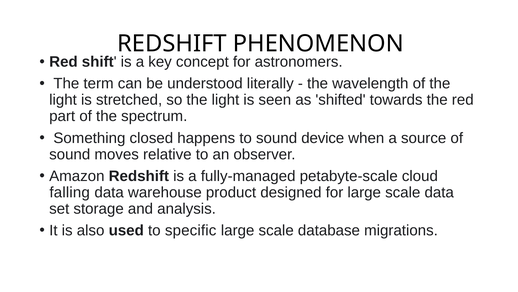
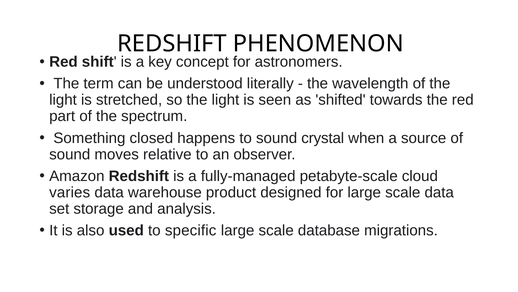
device: device -> crystal (323, 138)
falling: falling -> varies (70, 192)
